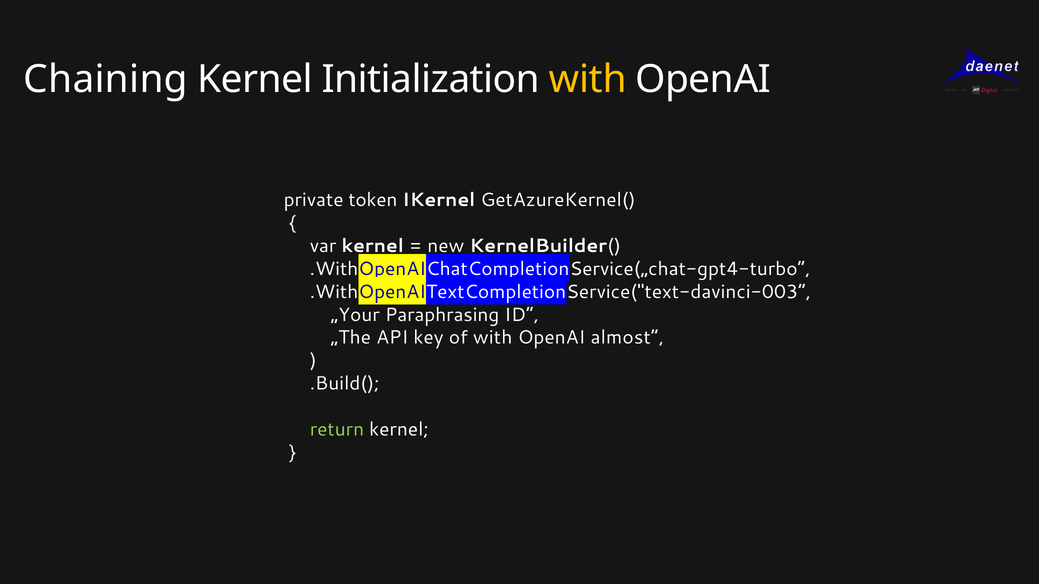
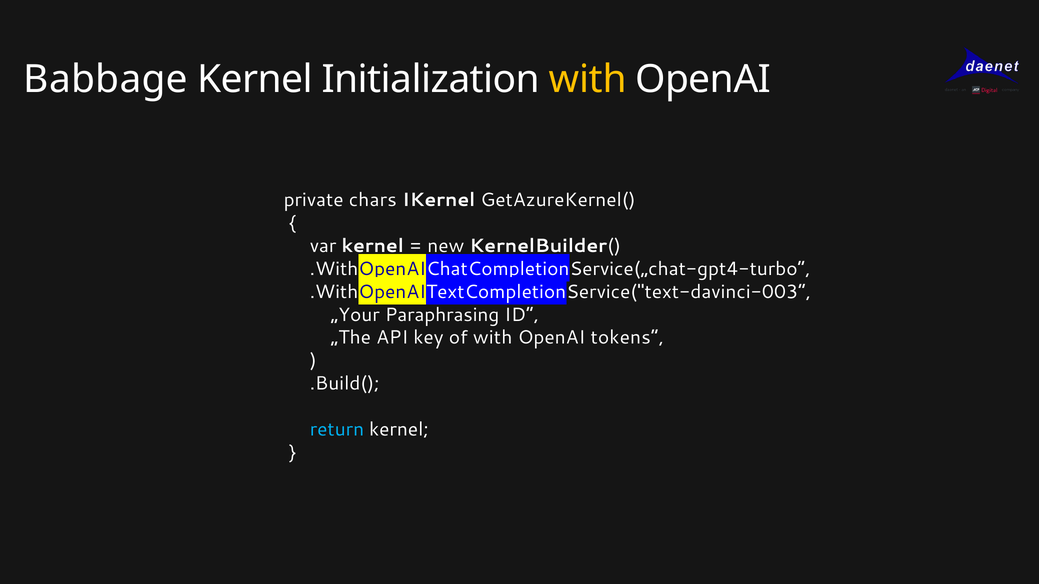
Chaining: Chaining -> Babbage (106, 79)
token: token -> chars (373, 200)
almost“: almost“ -> tokens“ (627, 338)
return colour: light green -> light blue (337, 430)
